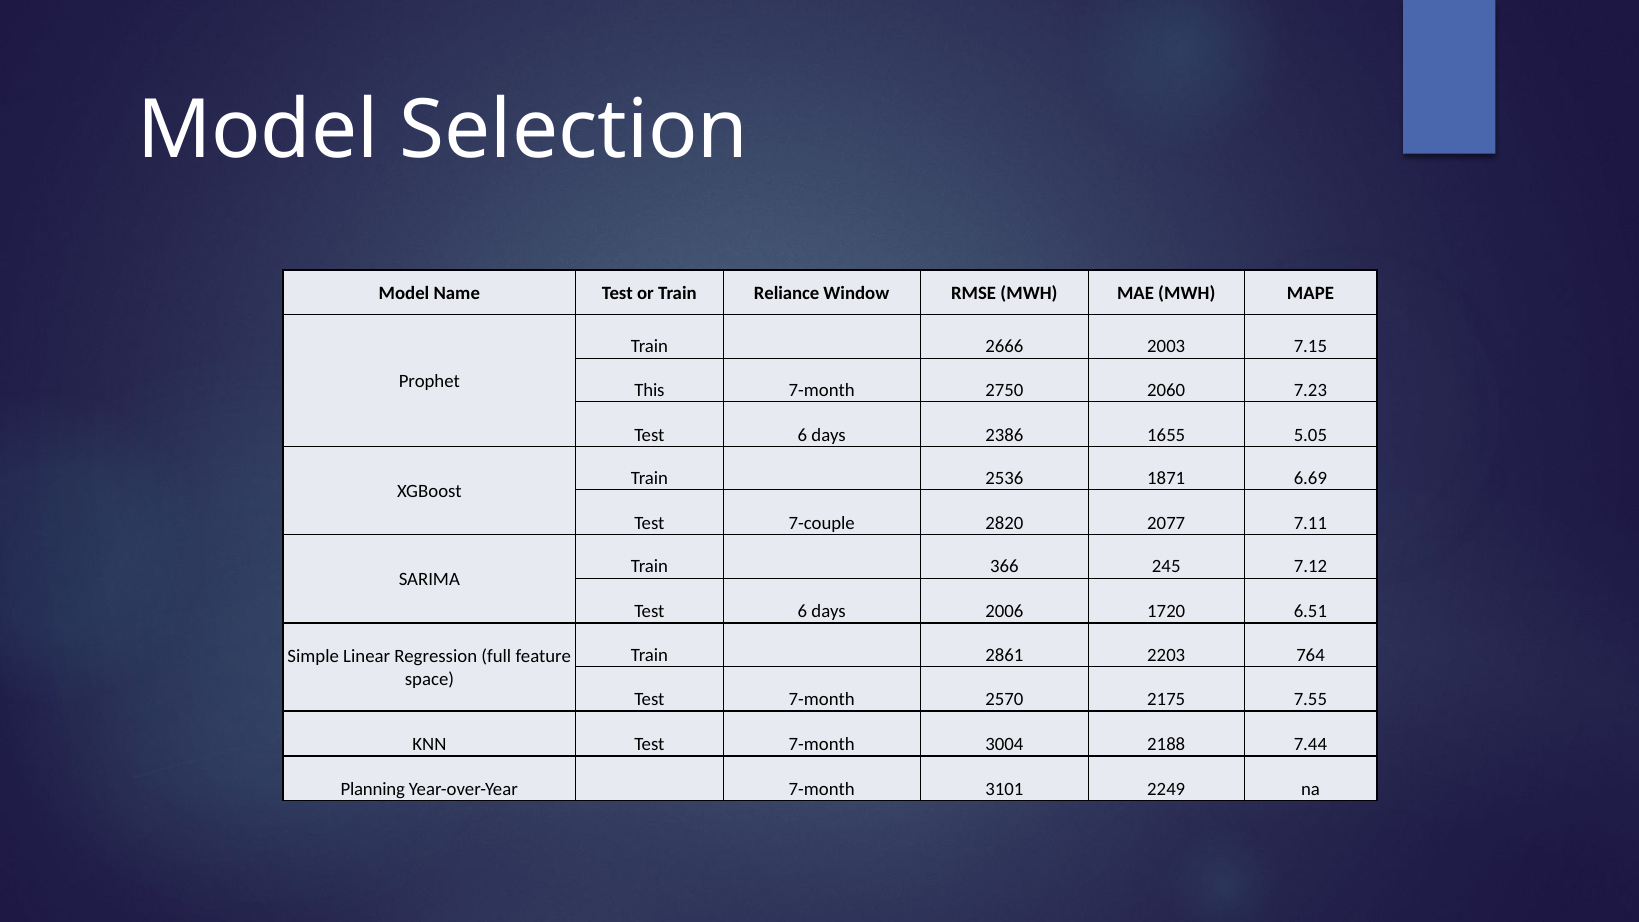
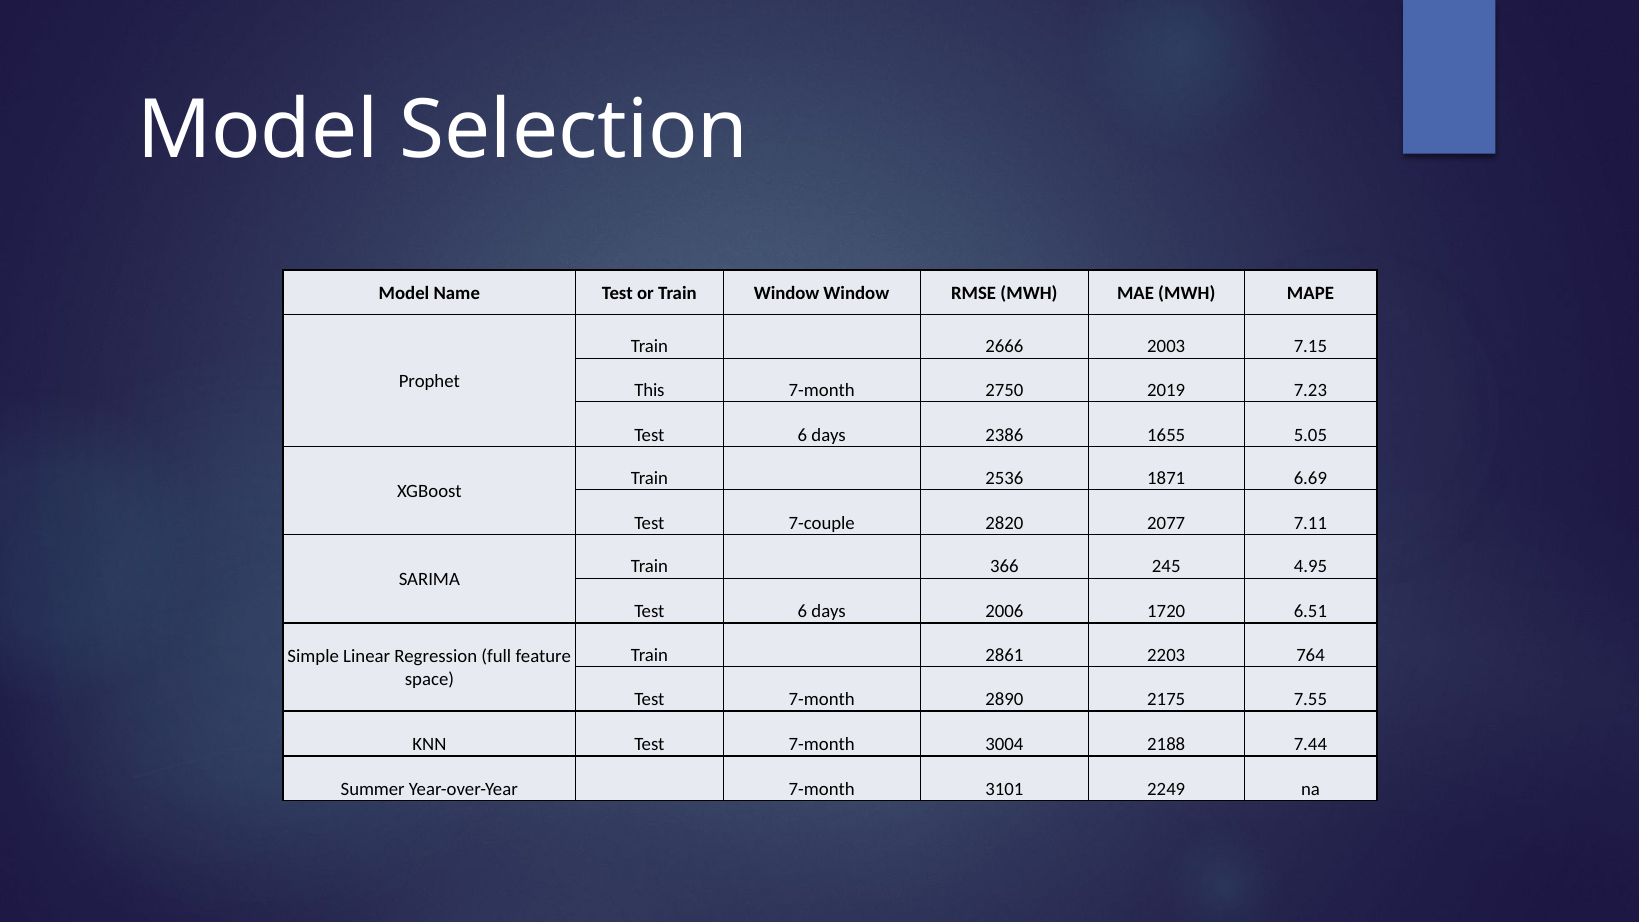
Train Reliance: Reliance -> Window (787, 293)
2060: 2060 -> 2019 (1166, 390)
7.12: 7.12 -> 4.95 (1310, 567)
2570: 2570 -> 2890 (1004, 700)
Planning: Planning -> Summer (373, 789)
